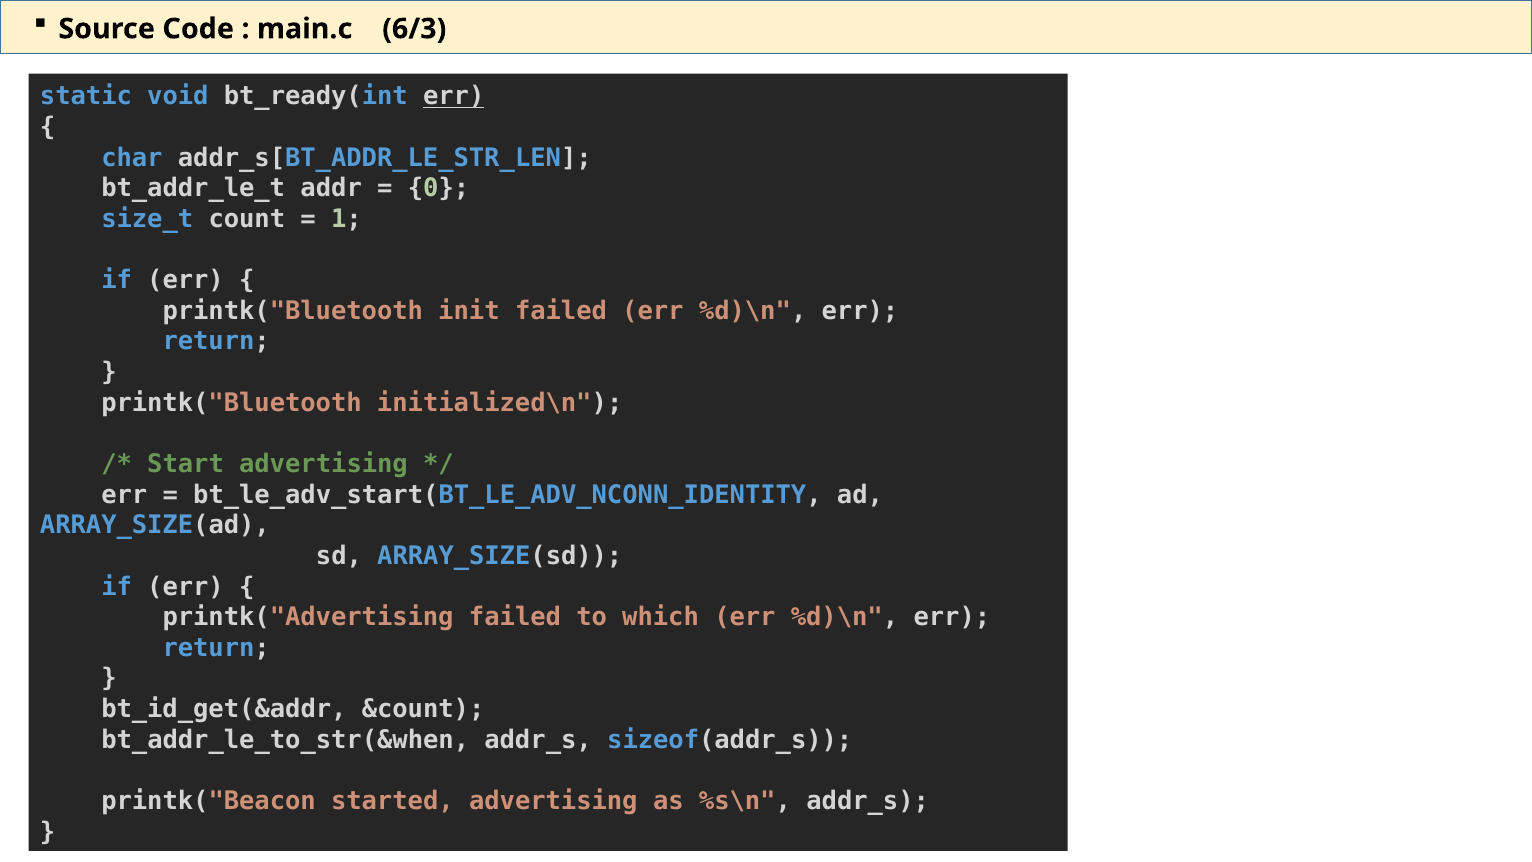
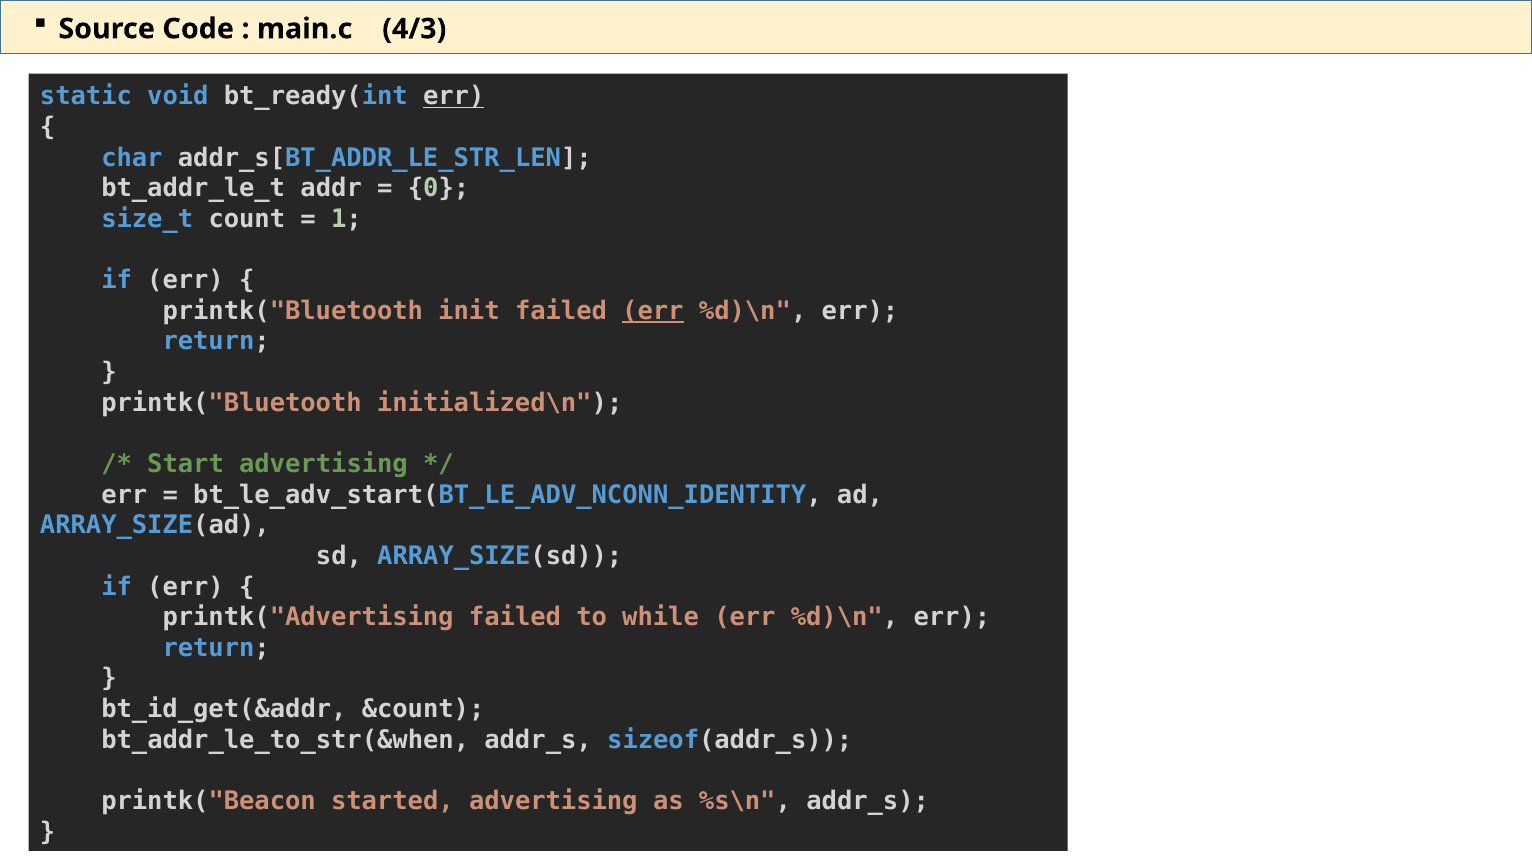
6/3: 6/3 -> 4/3 (414, 29)
err underline: none -> present (653, 311)
which: which -> while (661, 617)
